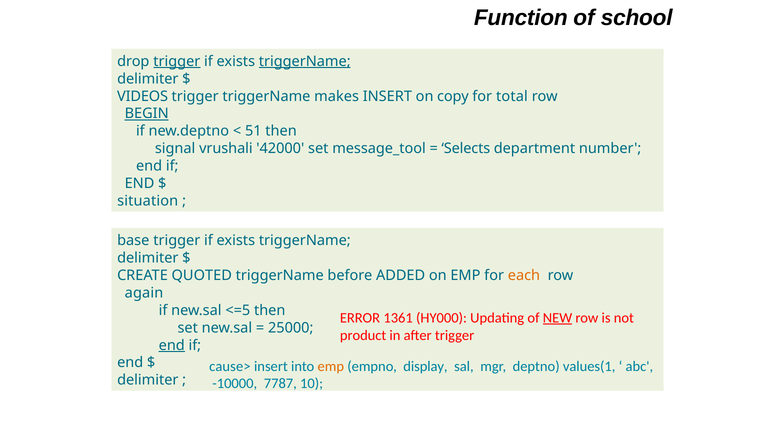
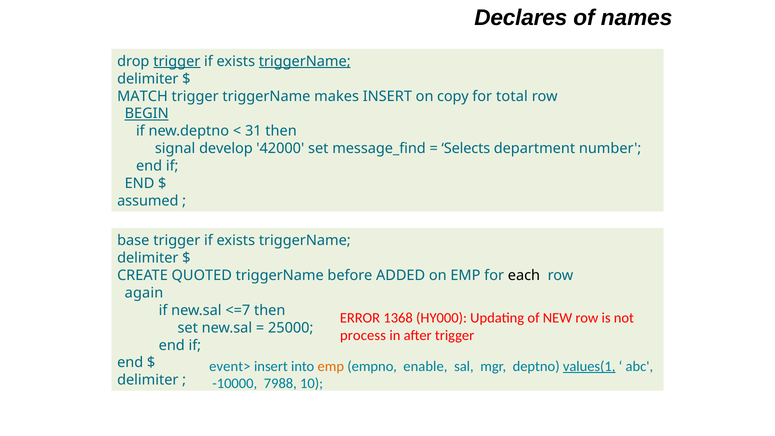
Function: Function -> Declares (521, 18)
school: school -> names (637, 18)
VIDEOS: VIDEOS -> MATCH (142, 96)
51: 51 -> 31 (253, 131)
vrushali: vrushali -> develop (226, 149)
message_tool: message_tool -> message_find (379, 149)
situation: situation -> assumed (148, 201)
each colour: orange -> black (524, 276)
<=5: <=5 -> <=7 (238, 310)
1361: 1361 -> 1368 (398, 318)
NEW underline: present -> none (557, 318)
product: product -> process (363, 335)
end underline: present -> none (172, 345)
cause>: cause> -> event> (230, 366)
display: display -> enable (425, 366)
values(1 underline: none -> present (589, 366)
7787: 7787 -> 7988 (280, 384)
